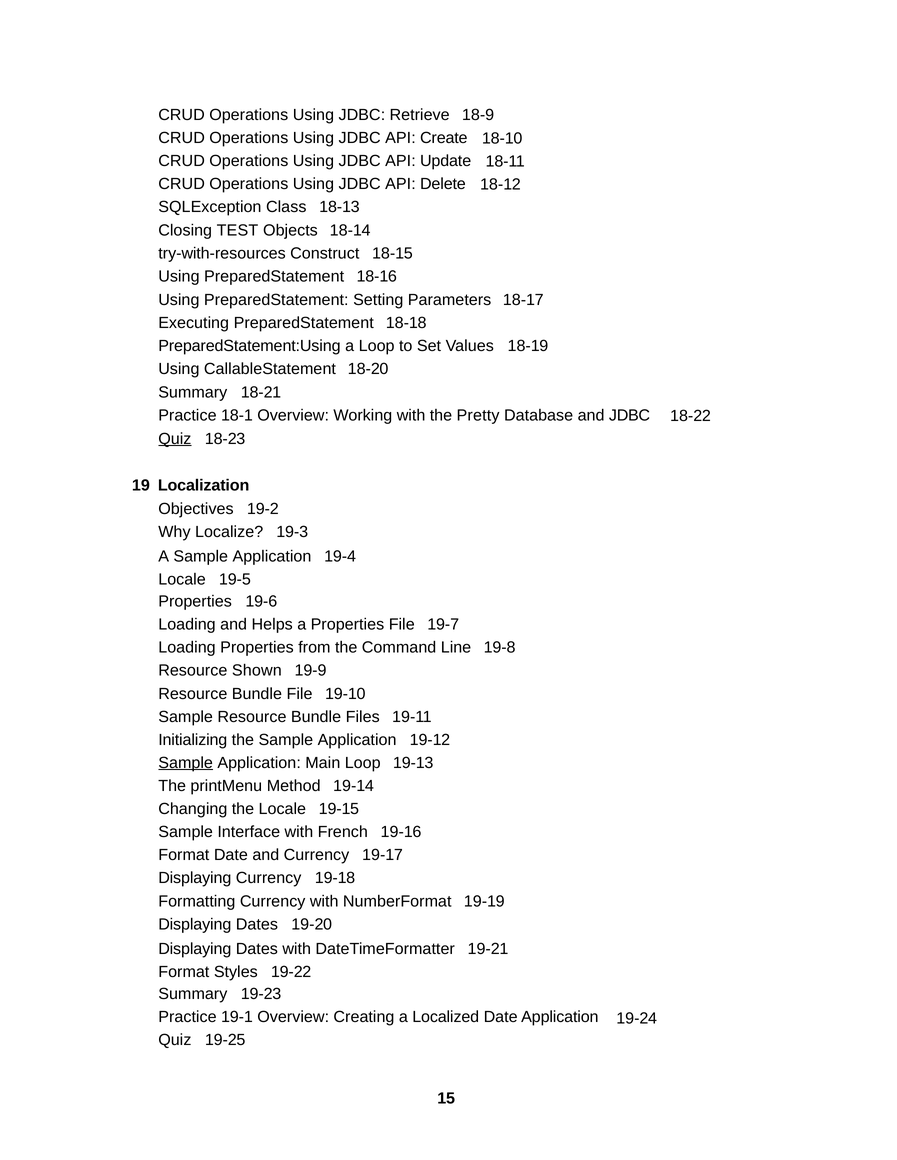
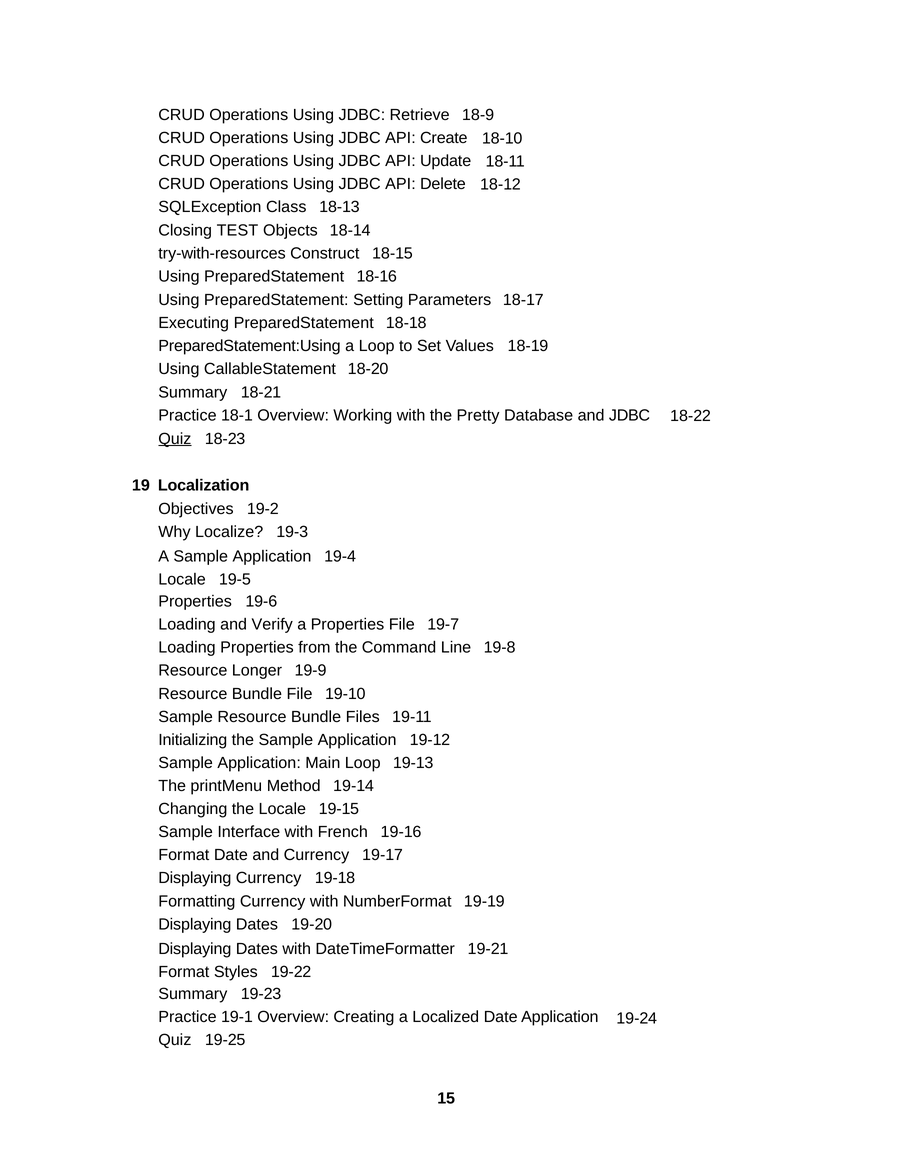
Helps: Helps -> Verify (272, 625)
Shown: Shown -> Longer (257, 671)
Sample underline: present -> none (186, 763)
